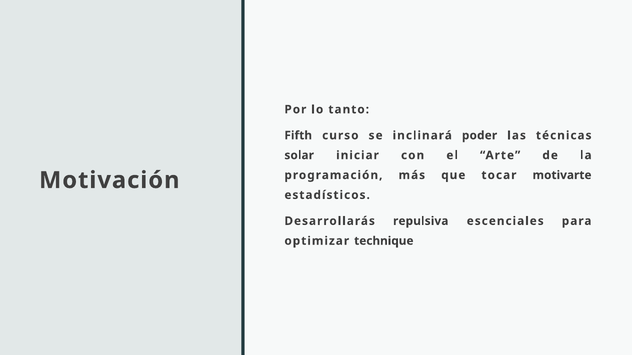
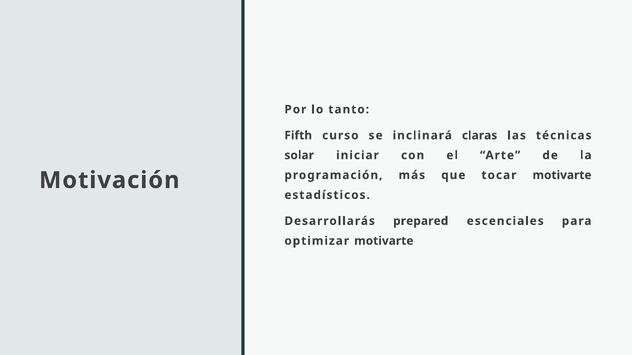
poder: poder -> claras (480, 136)
repulsiva: repulsiva -> prepared (421, 221)
optimizar technique: technique -> motivarte (384, 241)
